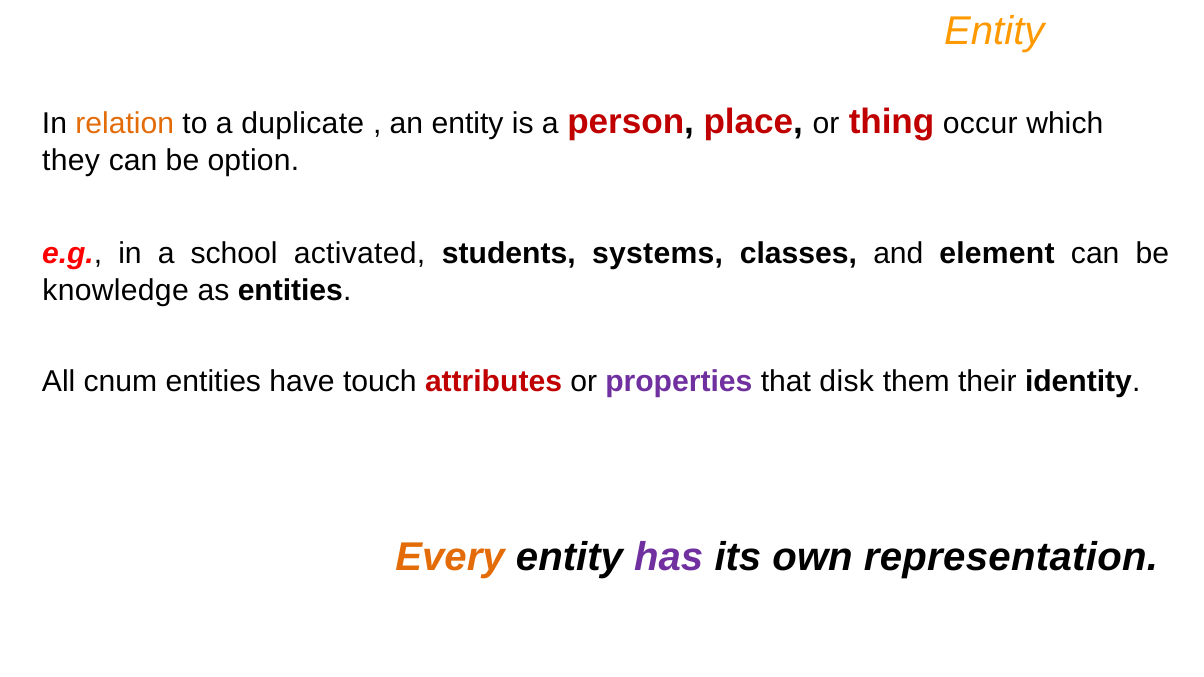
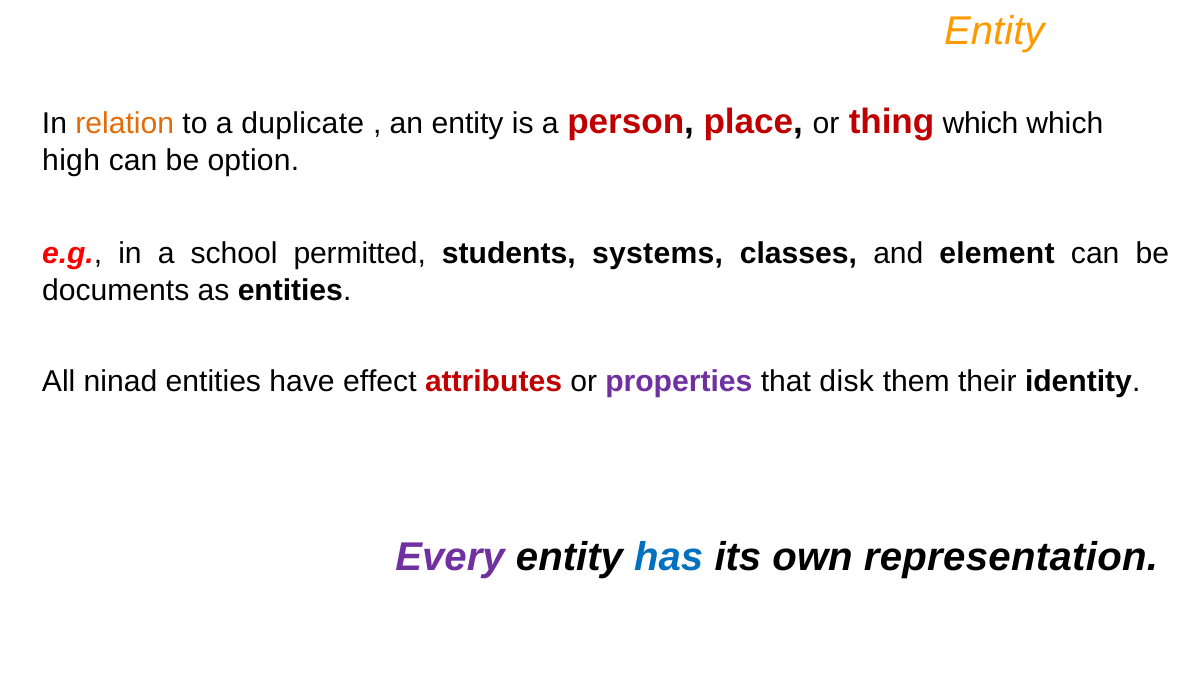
thing occur: occur -> which (980, 123)
they: they -> high (71, 160)
activated: activated -> permitted (360, 254)
knowledge: knowledge -> documents (116, 290)
cnum: cnum -> ninad (121, 382)
touch: touch -> effect (380, 382)
Every colour: orange -> purple (450, 557)
has colour: purple -> blue (669, 557)
